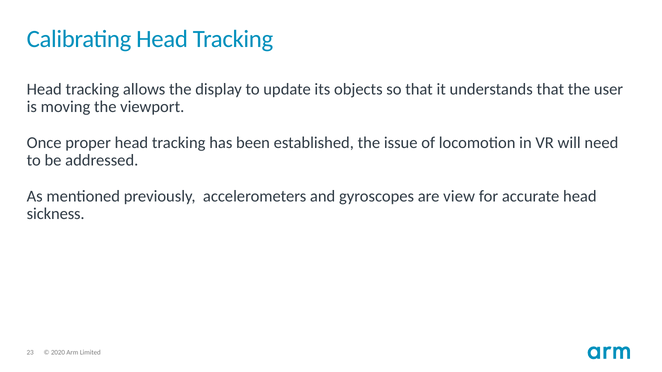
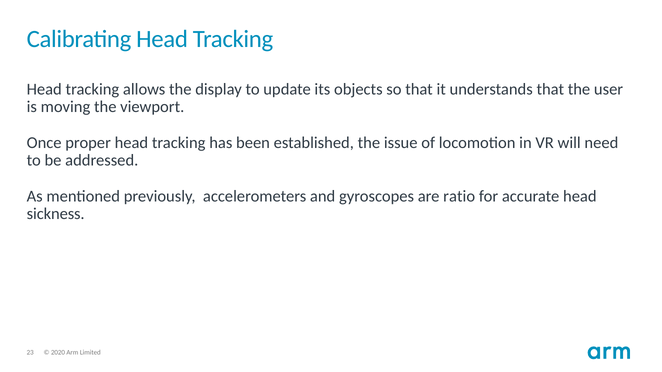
view: view -> ratio (459, 196)
